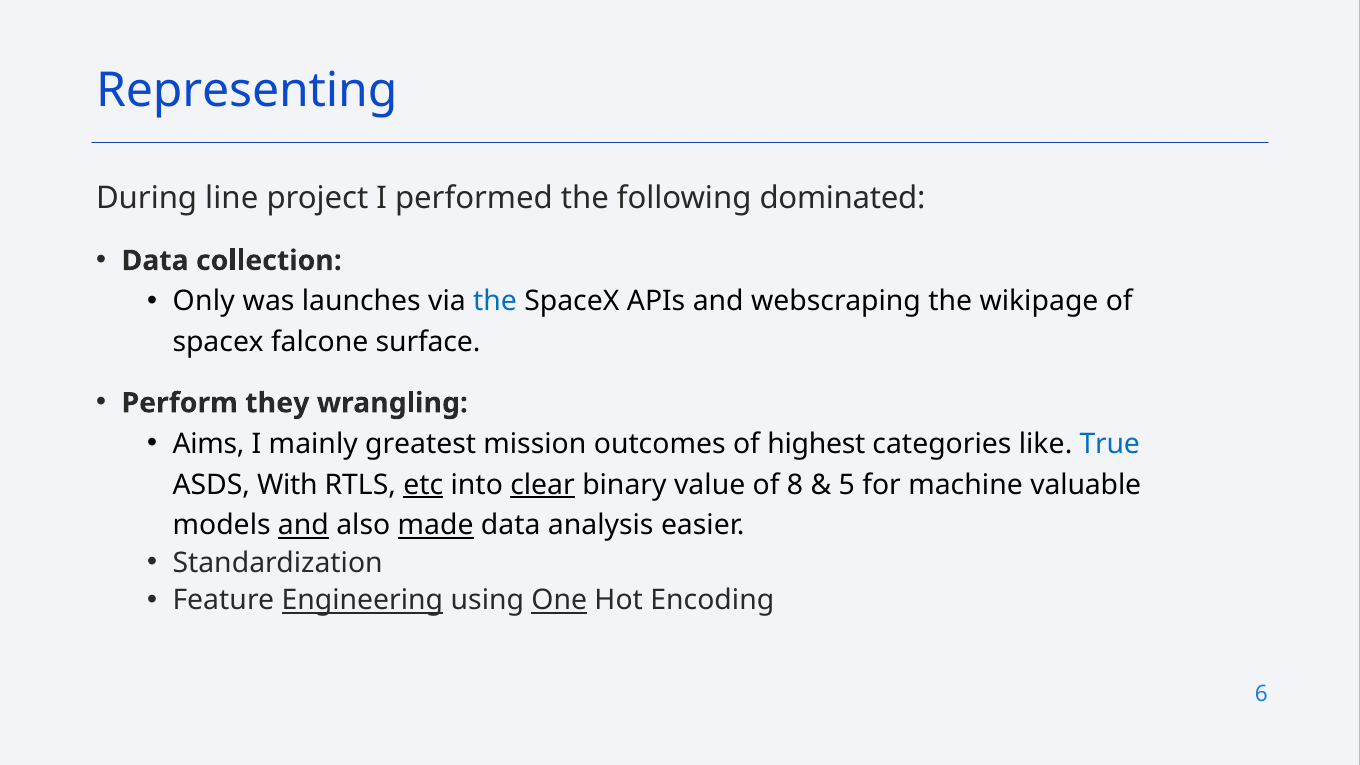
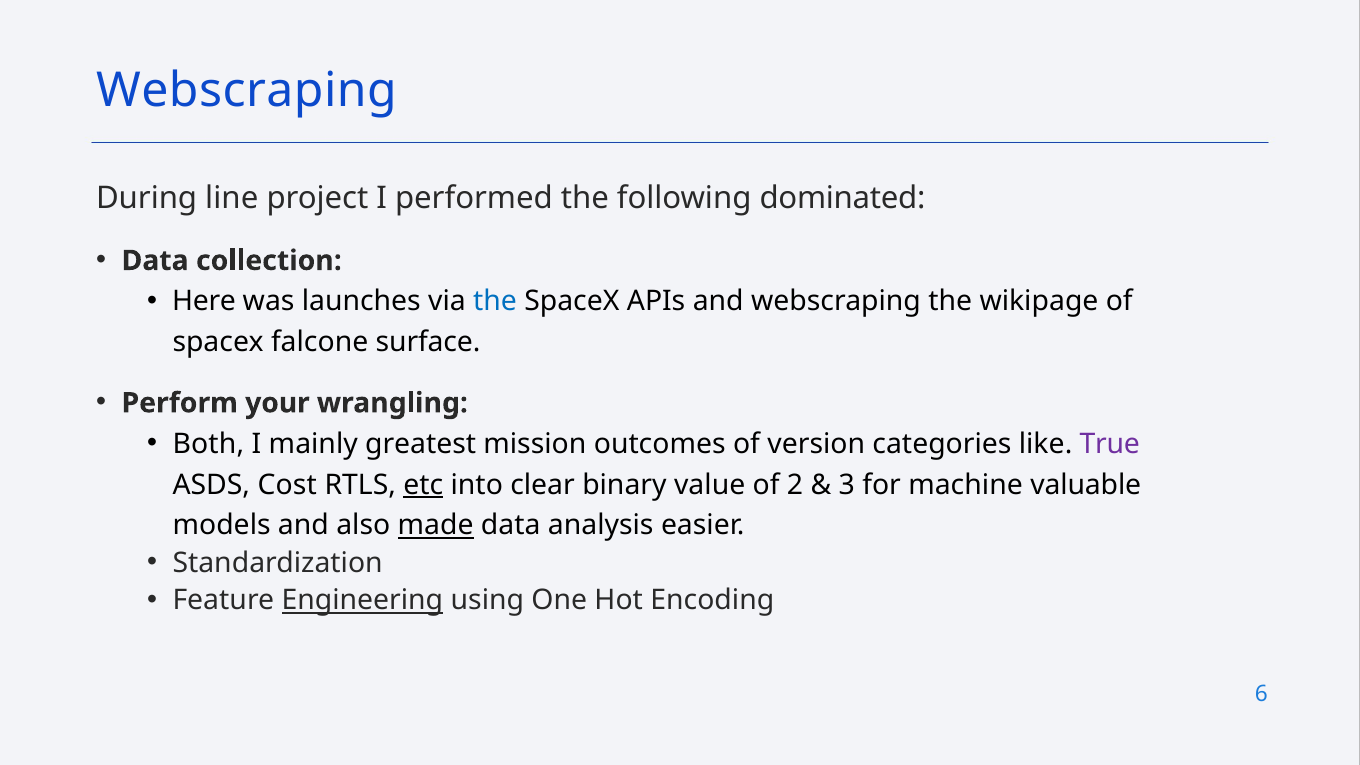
Representing: Representing -> Webscraping (246, 91)
Only: Only -> Here (204, 302)
they: they -> your (277, 403)
Aims: Aims -> Both (208, 444)
highest: highest -> version (816, 444)
True colour: blue -> purple (1110, 444)
With: With -> Cost (287, 485)
clear underline: present -> none (543, 485)
8: 8 -> 2 (795, 485)
5: 5 -> 3 (847, 485)
and underline: present -> none (303, 526)
One underline: present -> none (559, 601)
